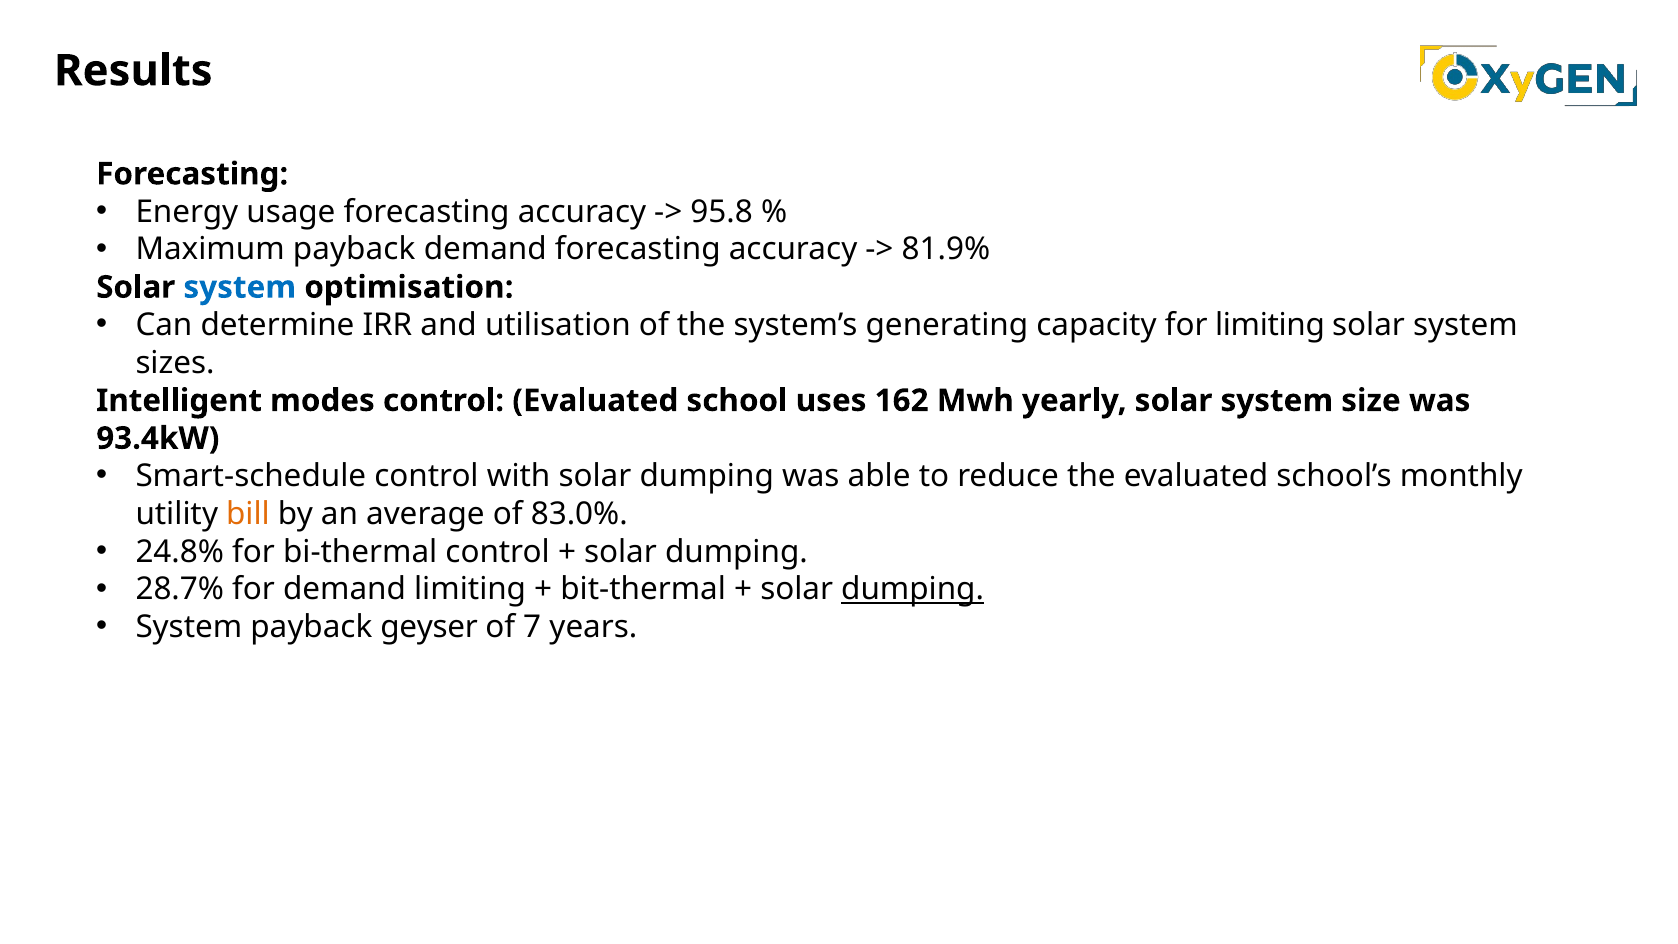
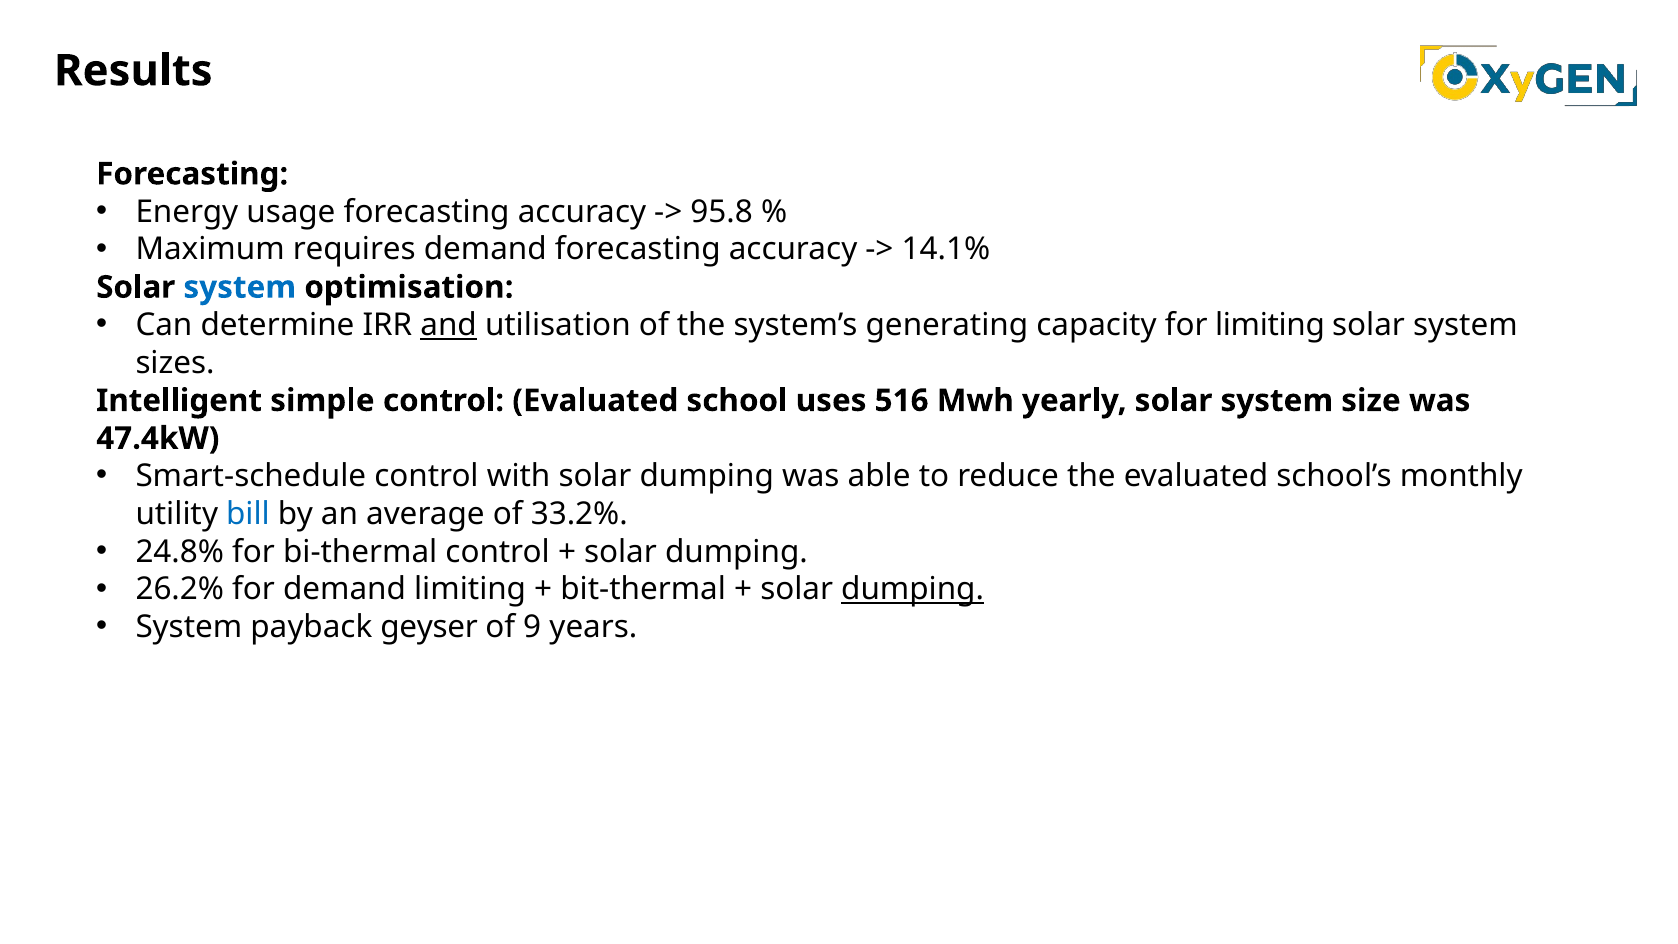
Maximum payback: payback -> requires (354, 250)
81.9%: 81.9% -> 14.1% (946, 250)
and underline: none -> present (449, 325)
modes: modes -> simple (322, 401)
162: 162 -> 516 (902, 401)
93.4kW: 93.4kW -> 47.4kW (158, 438)
bill colour: orange -> blue (248, 514)
83.0%: 83.0% -> 33.2% (579, 514)
28.7%: 28.7% -> 26.2% (180, 589)
7: 7 -> 9 (532, 627)
